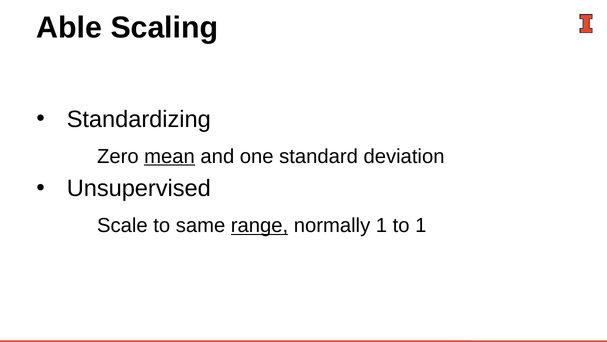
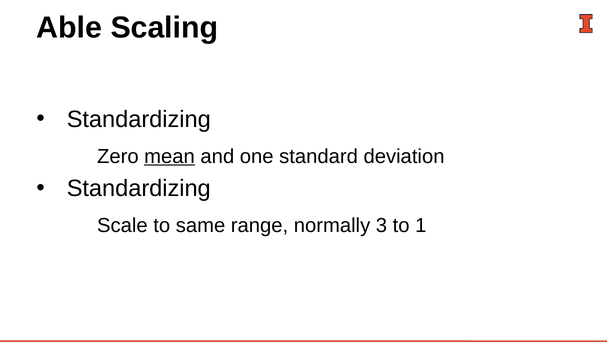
Unsupervised: Unsupervised -> Standardizing (139, 188)
range underline: present -> none (260, 225)
normally 1: 1 -> 3 (381, 225)
